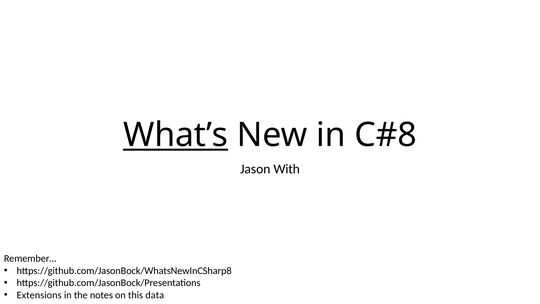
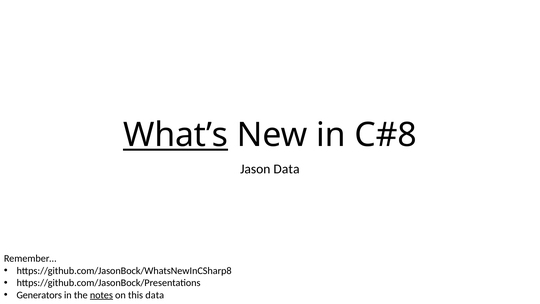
Jason With: With -> Data (287, 169)
Extensions: Extensions -> Generators (39, 295)
notes underline: none -> present (101, 295)
